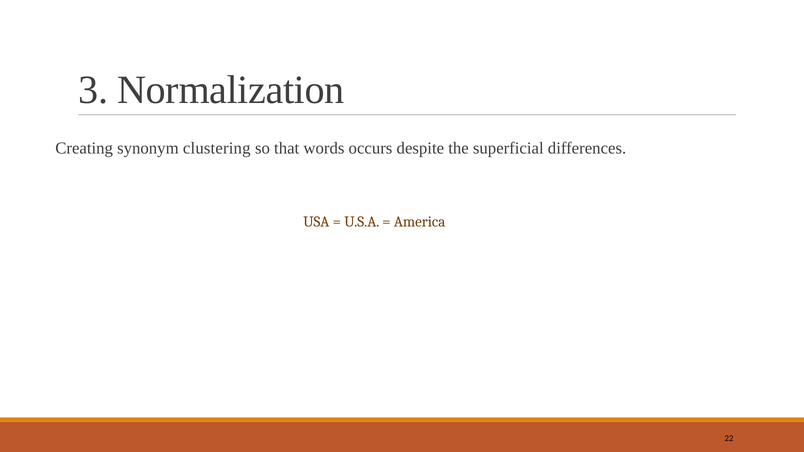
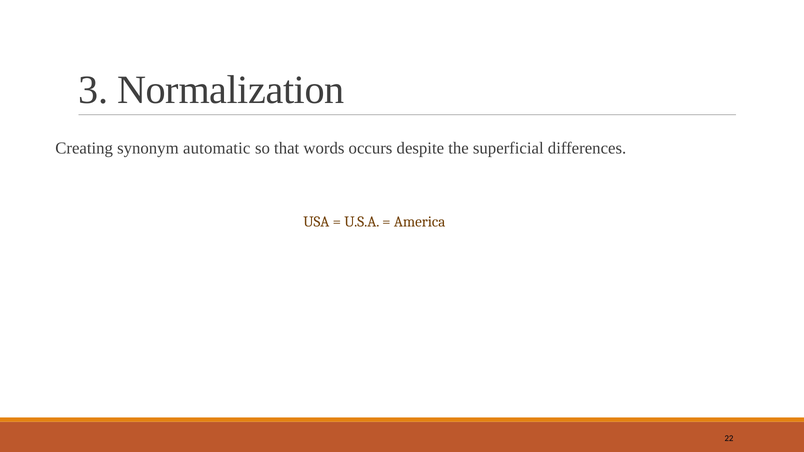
clustering: clustering -> automatic (217, 148)
